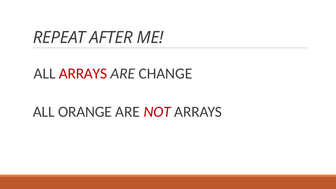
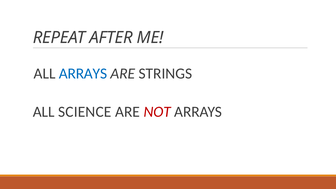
ARRAYS colour: red -> blue (83, 74)
CHANGE: CHANGE -> STRINGS (165, 74)
ORANGE: ORANGE -> SCIENCE (85, 112)
